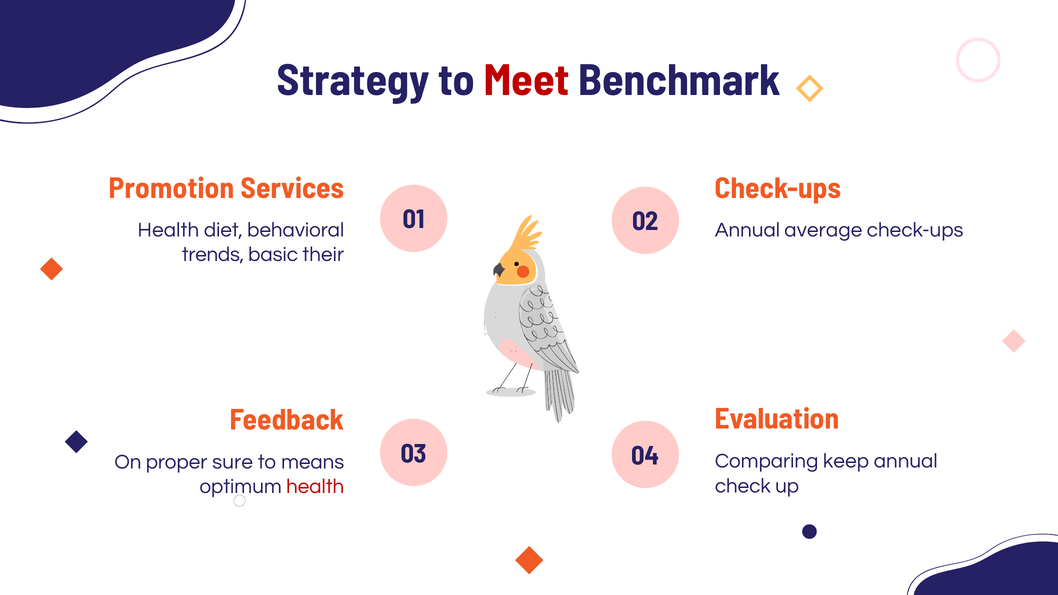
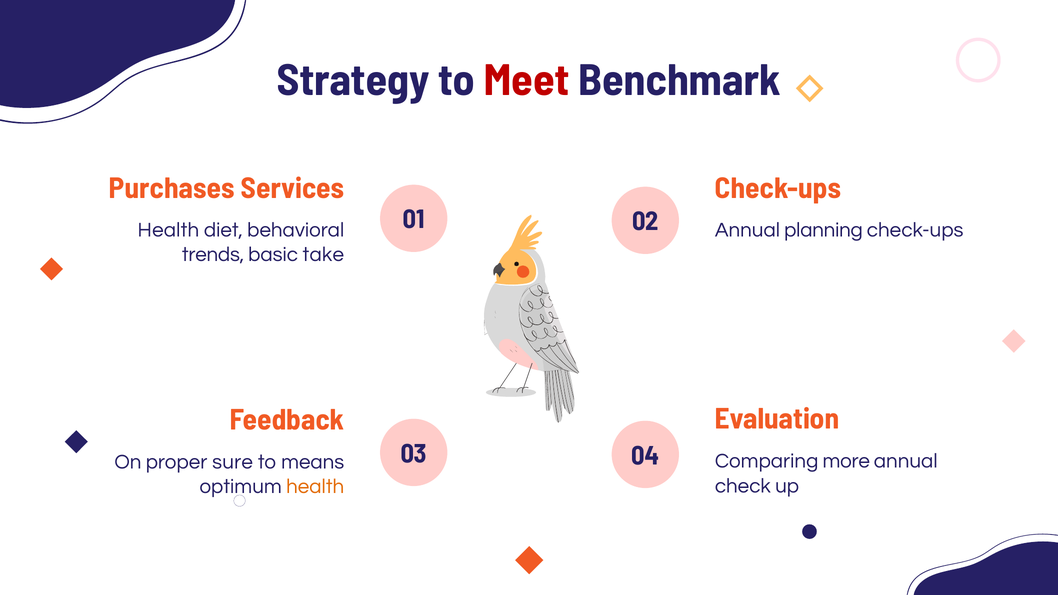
Promotion: Promotion -> Purchases (172, 189)
average: average -> planning (824, 230)
their: their -> take (323, 255)
keep: keep -> more (846, 461)
health colour: red -> orange (315, 487)
